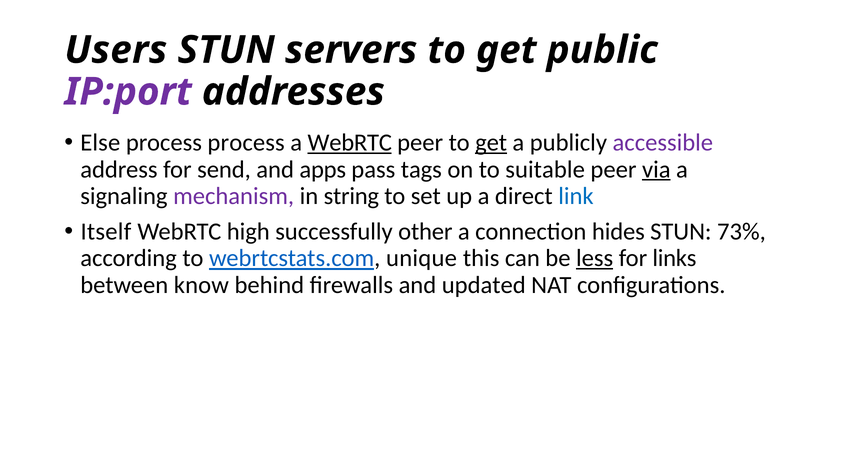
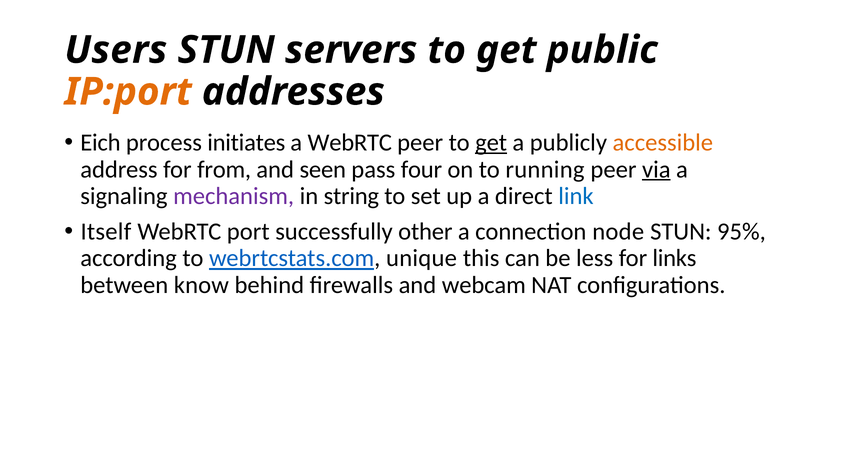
IP:port colour: purple -> orange (128, 92)
Else: Else -> Eich (100, 143)
process process: process -> initiates (246, 143)
WebRTC underline: present -> none (350, 143)
accessible colour: purple -> orange (663, 143)
send: send -> from (224, 169)
apps: apps -> seen (323, 169)
tags: tags -> four (421, 169)
suitable: suitable -> running (545, 169)
high: high -> port (248, 232)
hides: hides -> node (618, 232)
73%: 73% -> 95% (741, 232)
less underline: present -> none (595, 259)
updated: updated -> webcam (484, 285)
